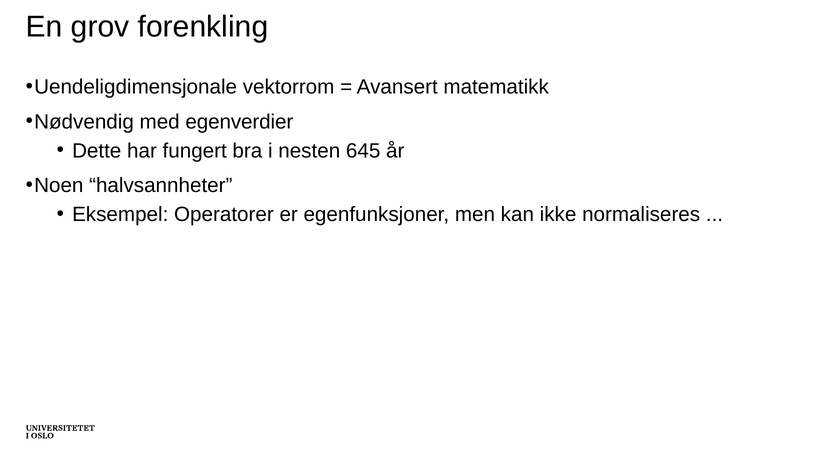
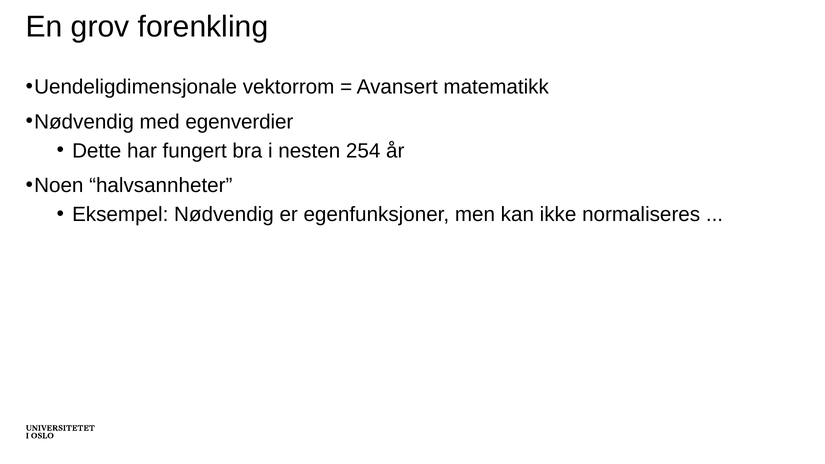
645: 645 -> 254 (363, 151)
Eksempel Operatorer: Operatorer -> Nødvendig (224, 214)
